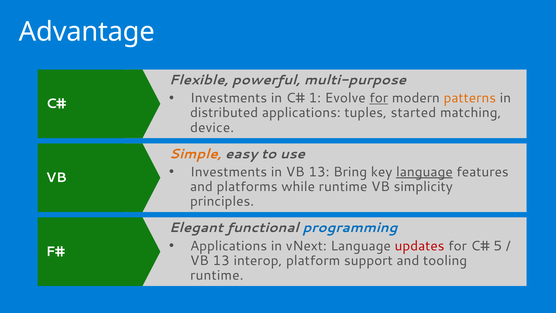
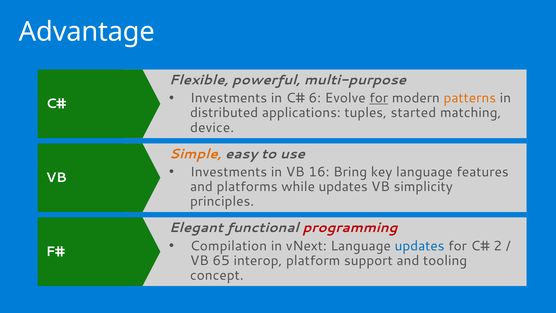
1: 1 -> 6 (315, 98)
in VB 13: 13 -> 16 (319, 172)
language underline: present -> none (424, 172)
while runtime: runtime -> updates (343, 187)
programming colour: blue -> red (350, 228)
Applications: Applications -> Compilation (229, 246)
updates colour: red -> blue (420, 246)
5: 5 -> 2 (498, 246)
13: 13 -> 65 (221, 260)
runtime: runtime -> concept (217, 275)
